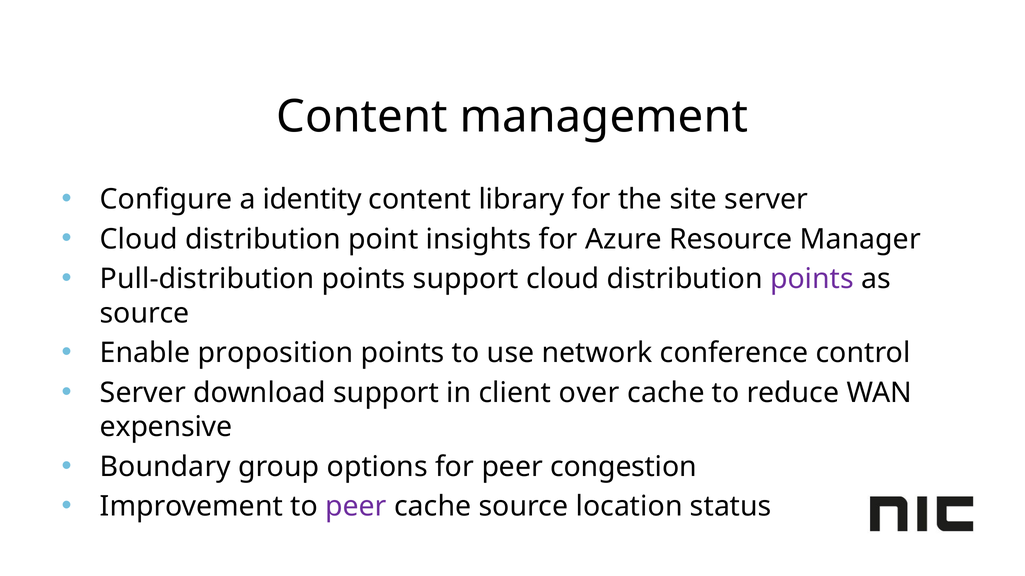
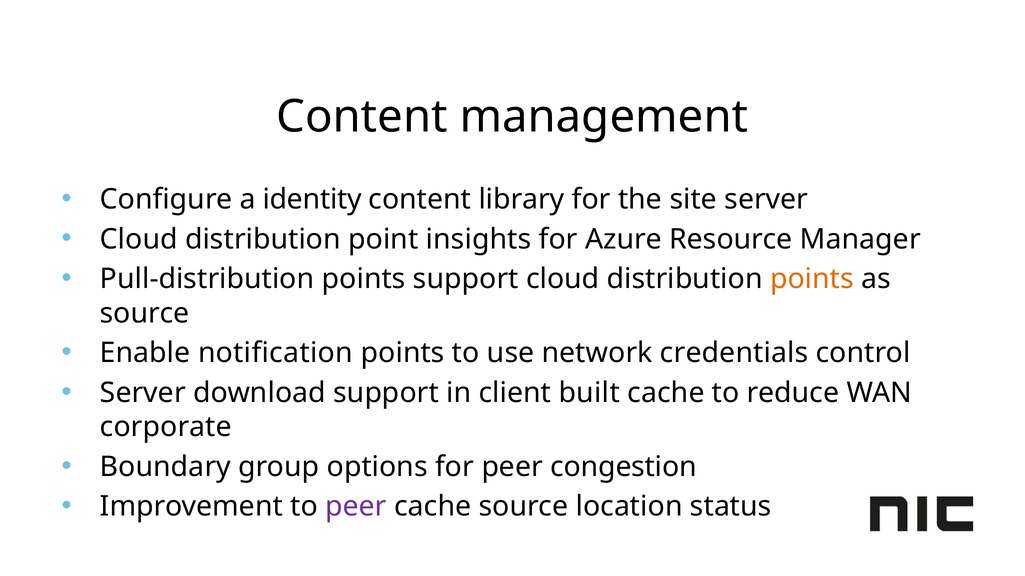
points colour: purple -> orange (812, 279)
proposition: proposition -> notification (275, 353)
conference: conference -> credentials (734, 353)
over: over -> built (589, 393)
expensive: expensive -> corporate (166, 427)
